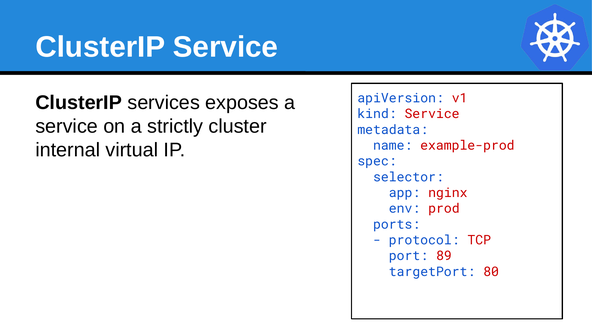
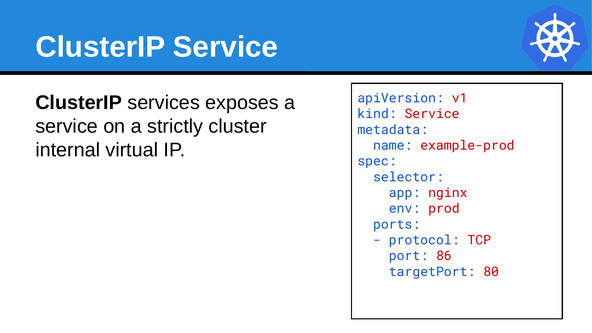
89: 89 -> 86 (444, 256)
